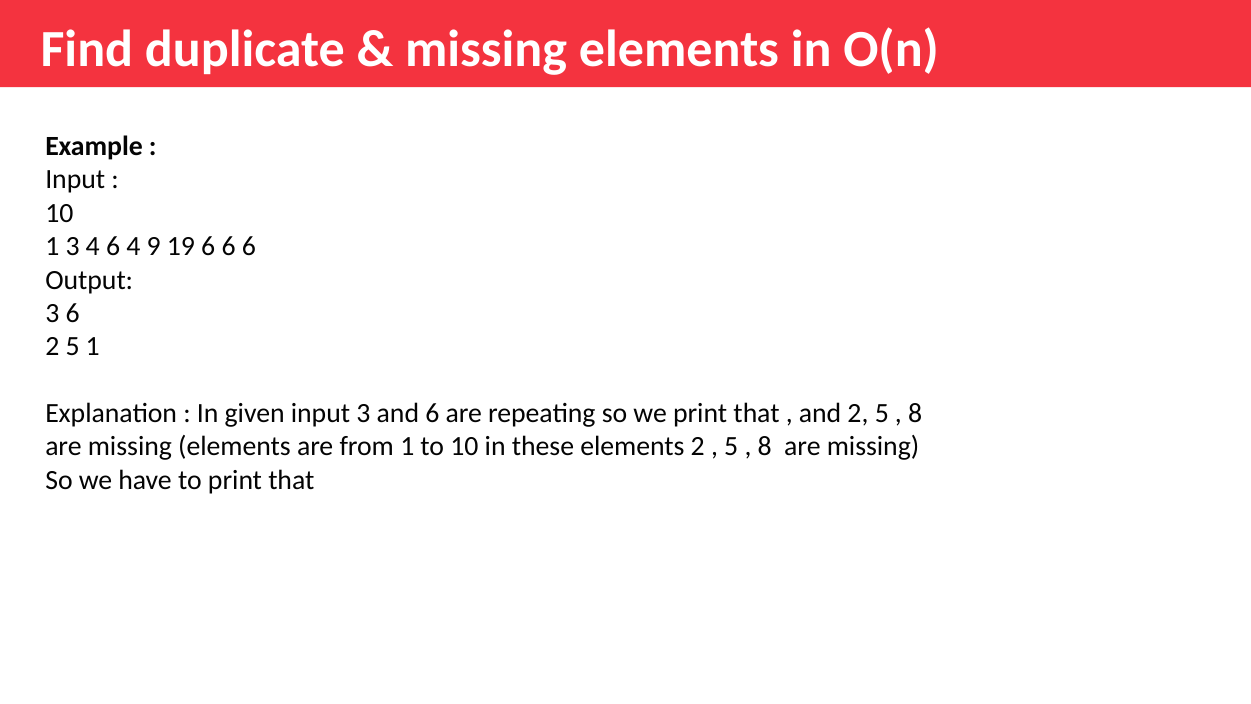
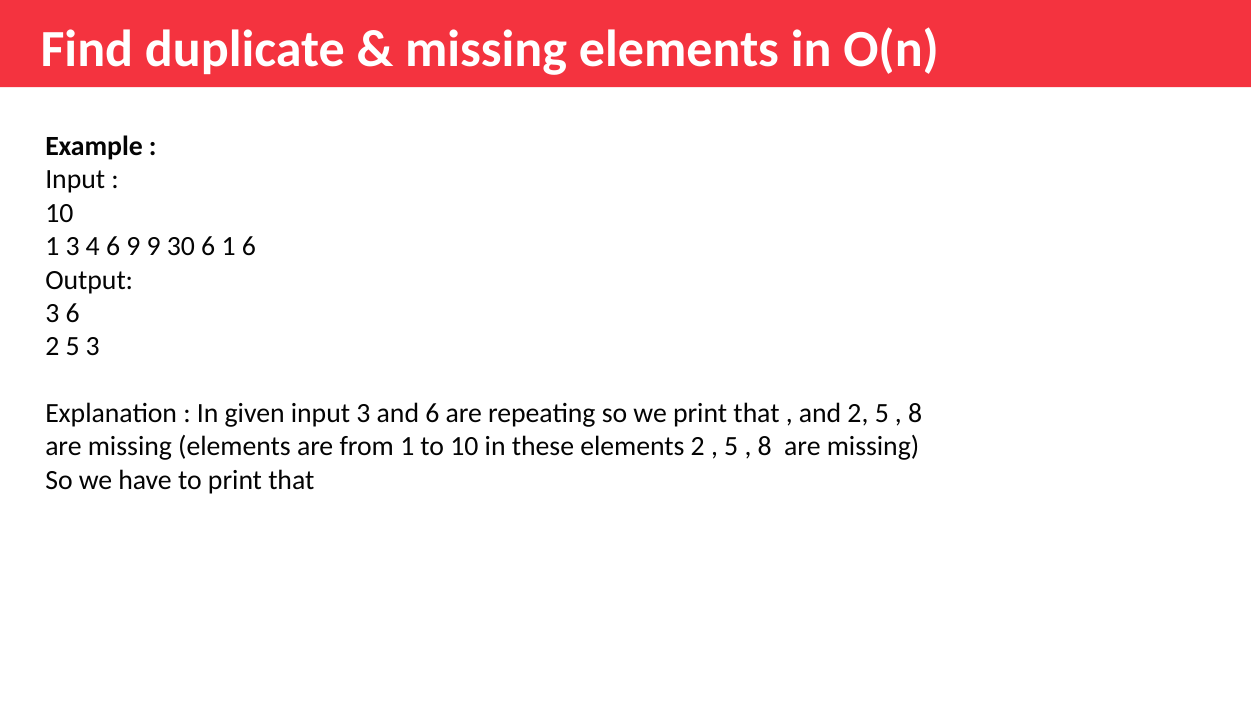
6 4: 4 -> 9 (133, 246)
19: 19 -> 30 (181, 246)
6: 6 -> 1 (229, 246)
5 1: 1 -> 3 (93, 346)
